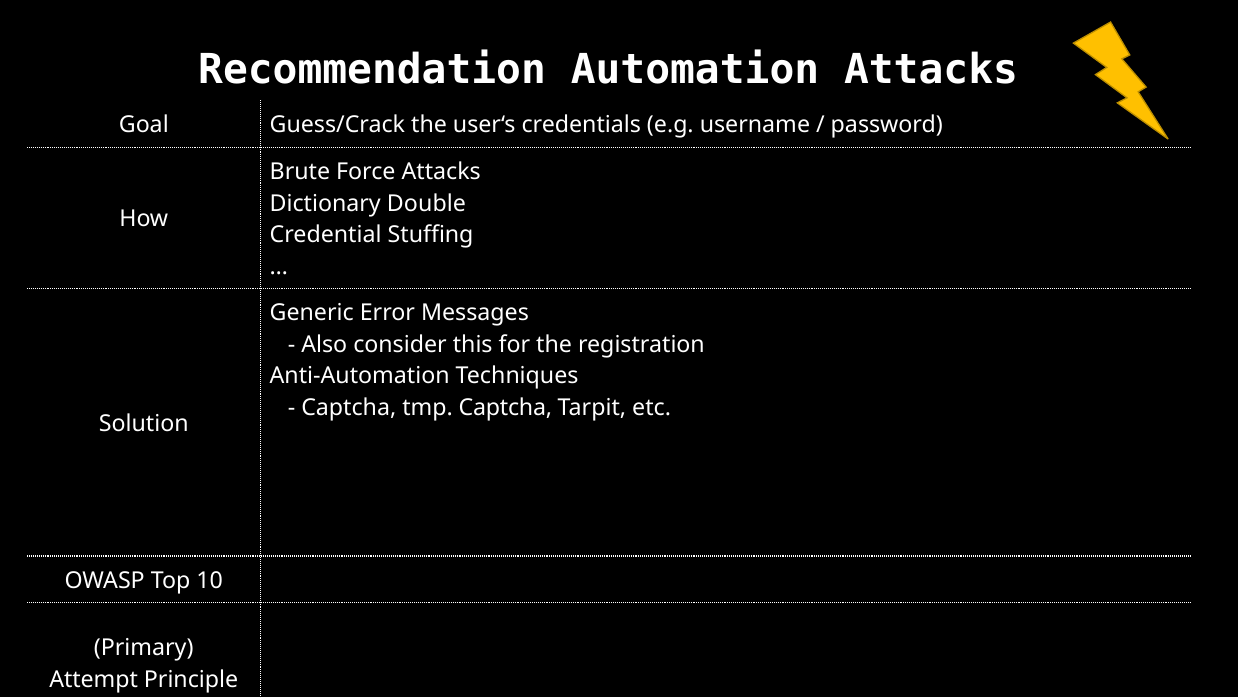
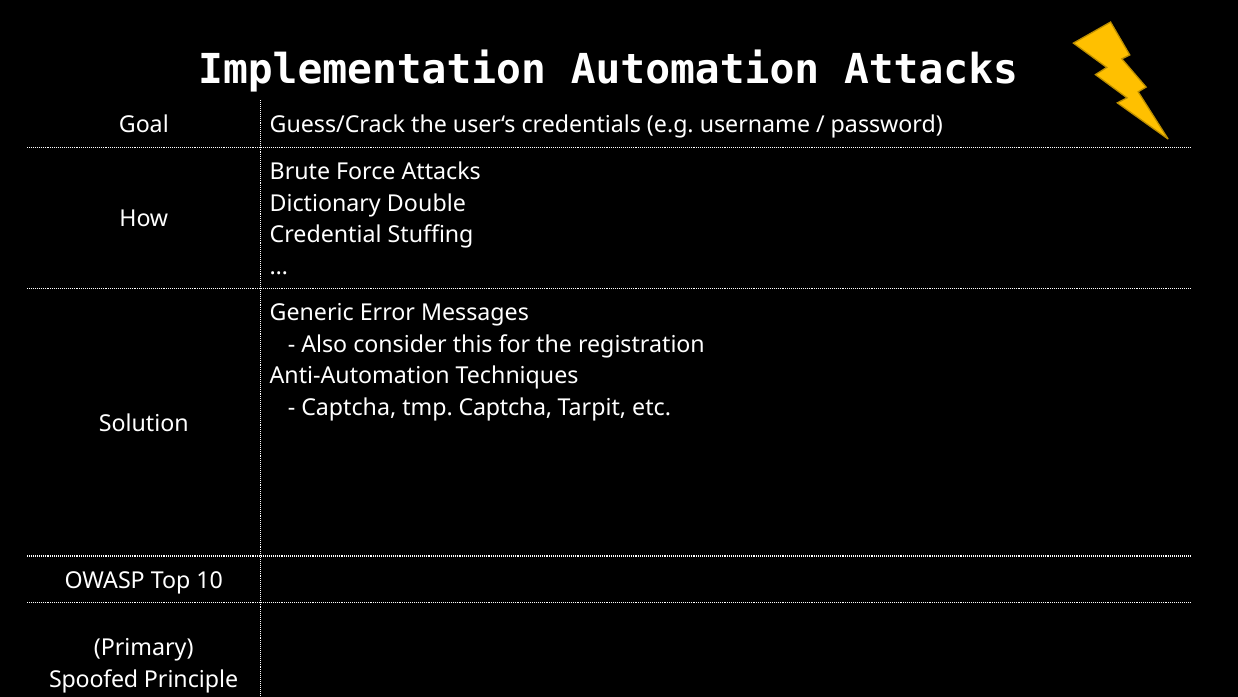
Recommendation: Recommendation -> Implementation (372, 69)
Attempt: Attempt -> Spoofed (94, 679)
